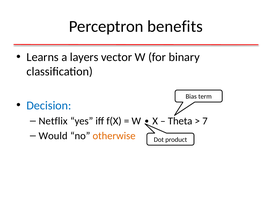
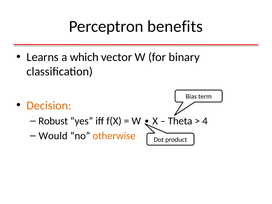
layers: layers -> which (84, 57)
Decision colour: blue -> orange (49, 105)
Netflix: Netflix -> Robust (53, 121)
7: 7 -> 4 (205, 121)
